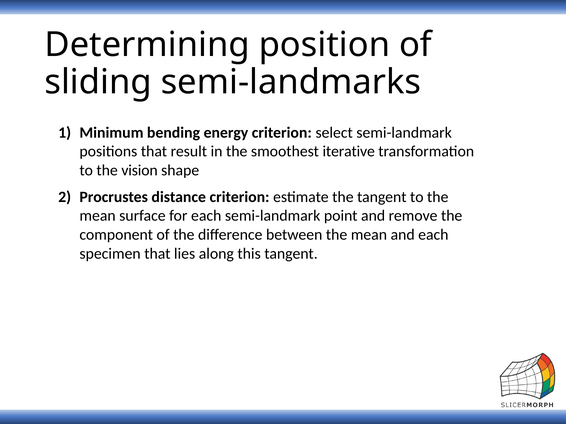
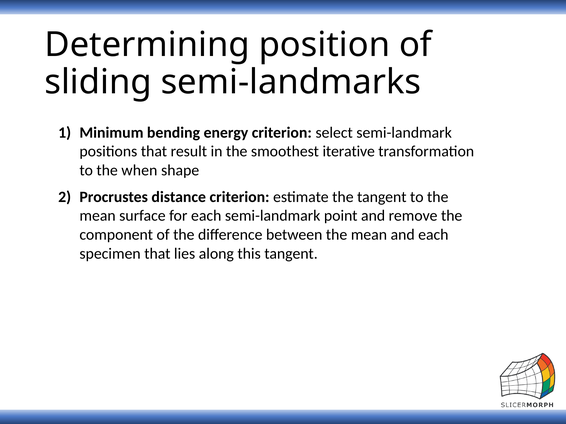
vision: vision -> when (139, 170)
